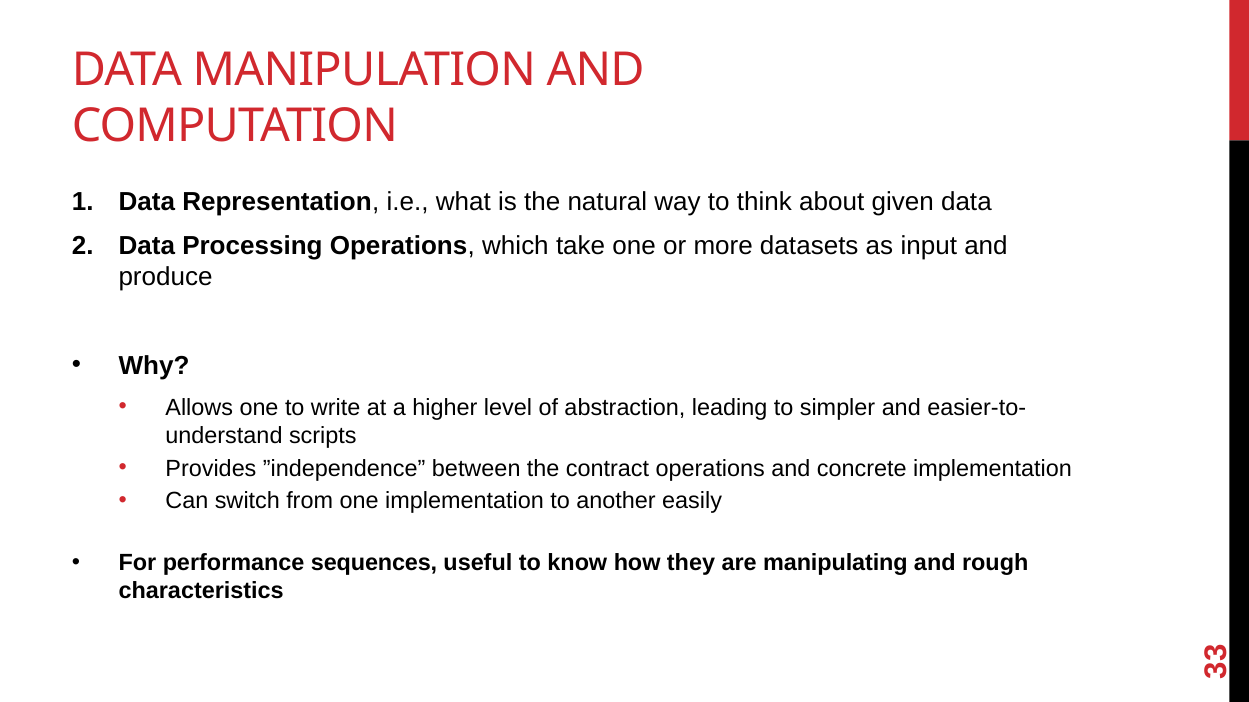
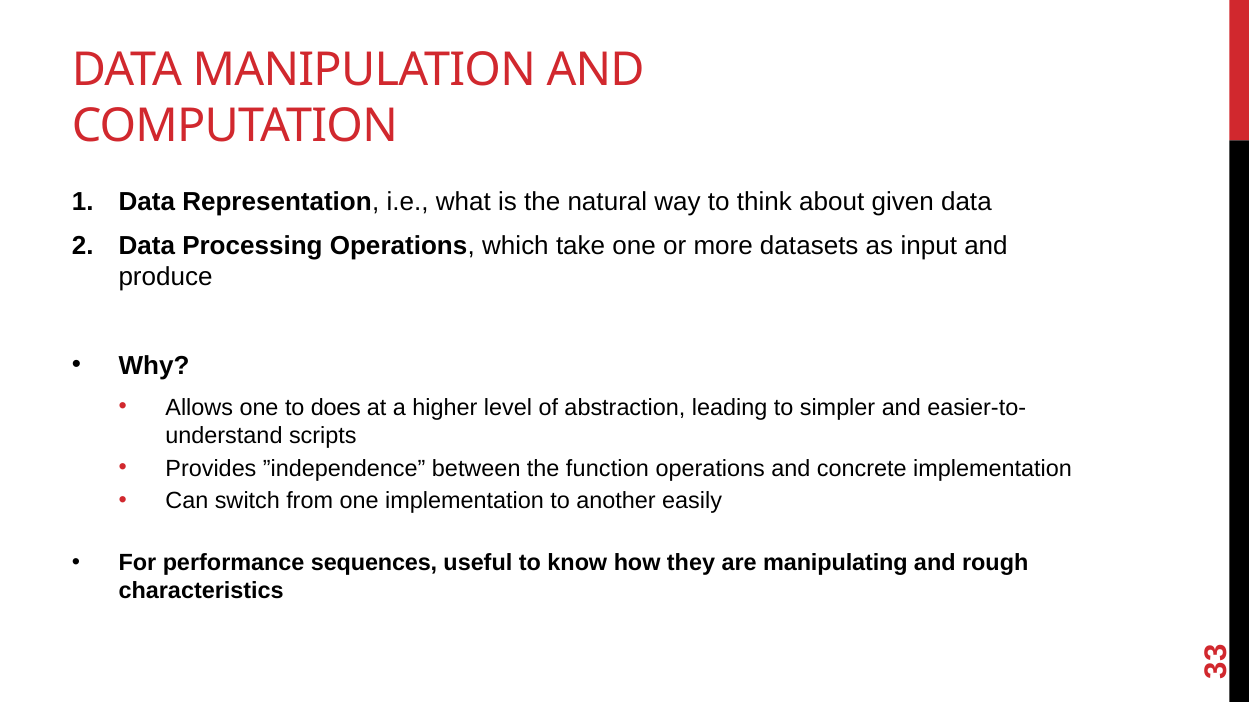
write: write -> does (336, 408)
contract: contract -> function (607, 469)
